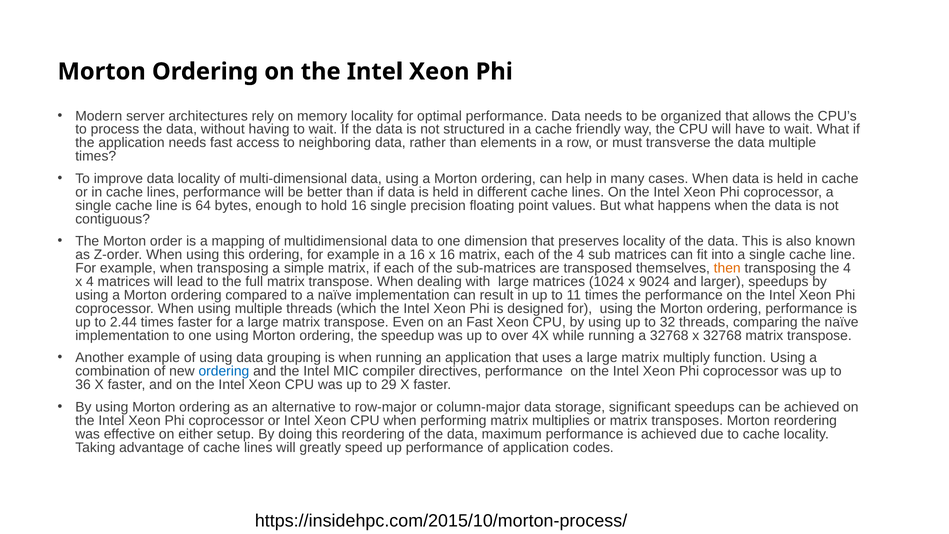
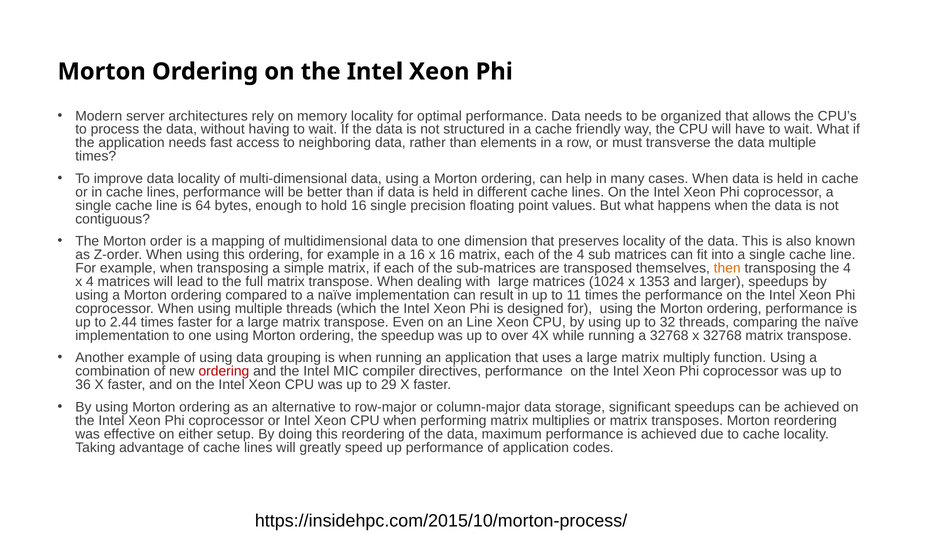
9024: 9024 -> 1353 (654, 282)
an Fast: Fast -> Line (480, 322)
ordering colour: blue -> red (224, 371)
